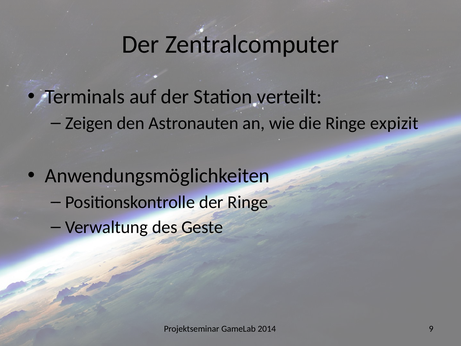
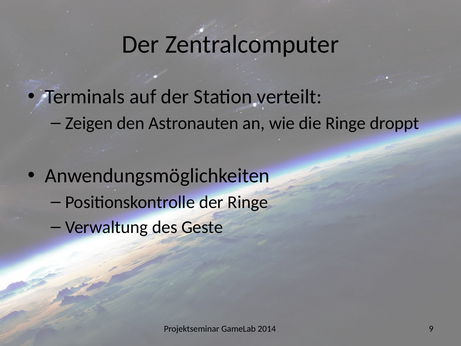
expizit: expizit -> droppt (394, 123)
